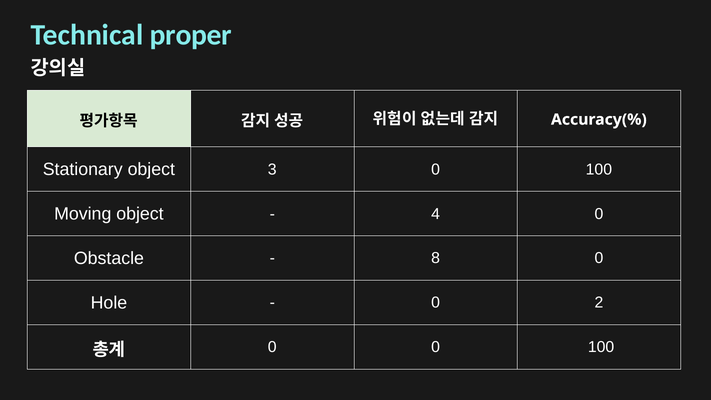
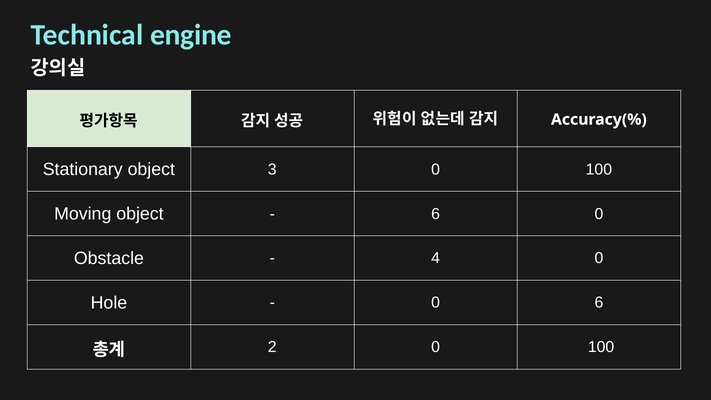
proper: proper -> engine (191, 35)
4: 4 -> 6 (436, 214)
8: 8 -> 4 (436, 258)
0 2: 2 -> 6 (599, 303)
0: 0 -> 2 (272, 347)
